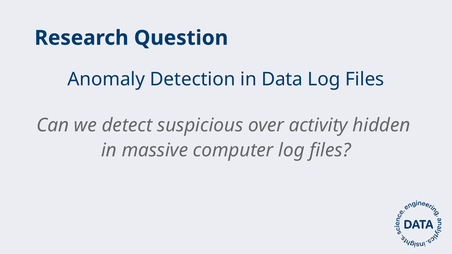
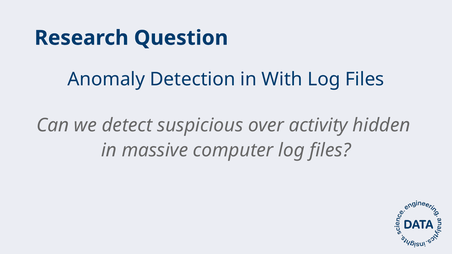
Data: Data -> With (282, 79)
